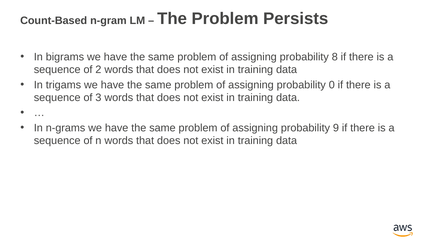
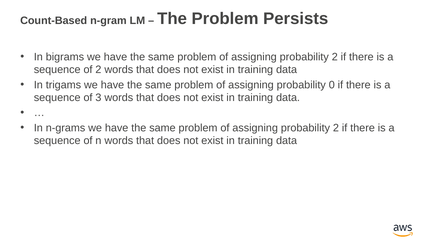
8: 8 -> 2 (335, 57)
9: 9 -> 2 (336, 128)
